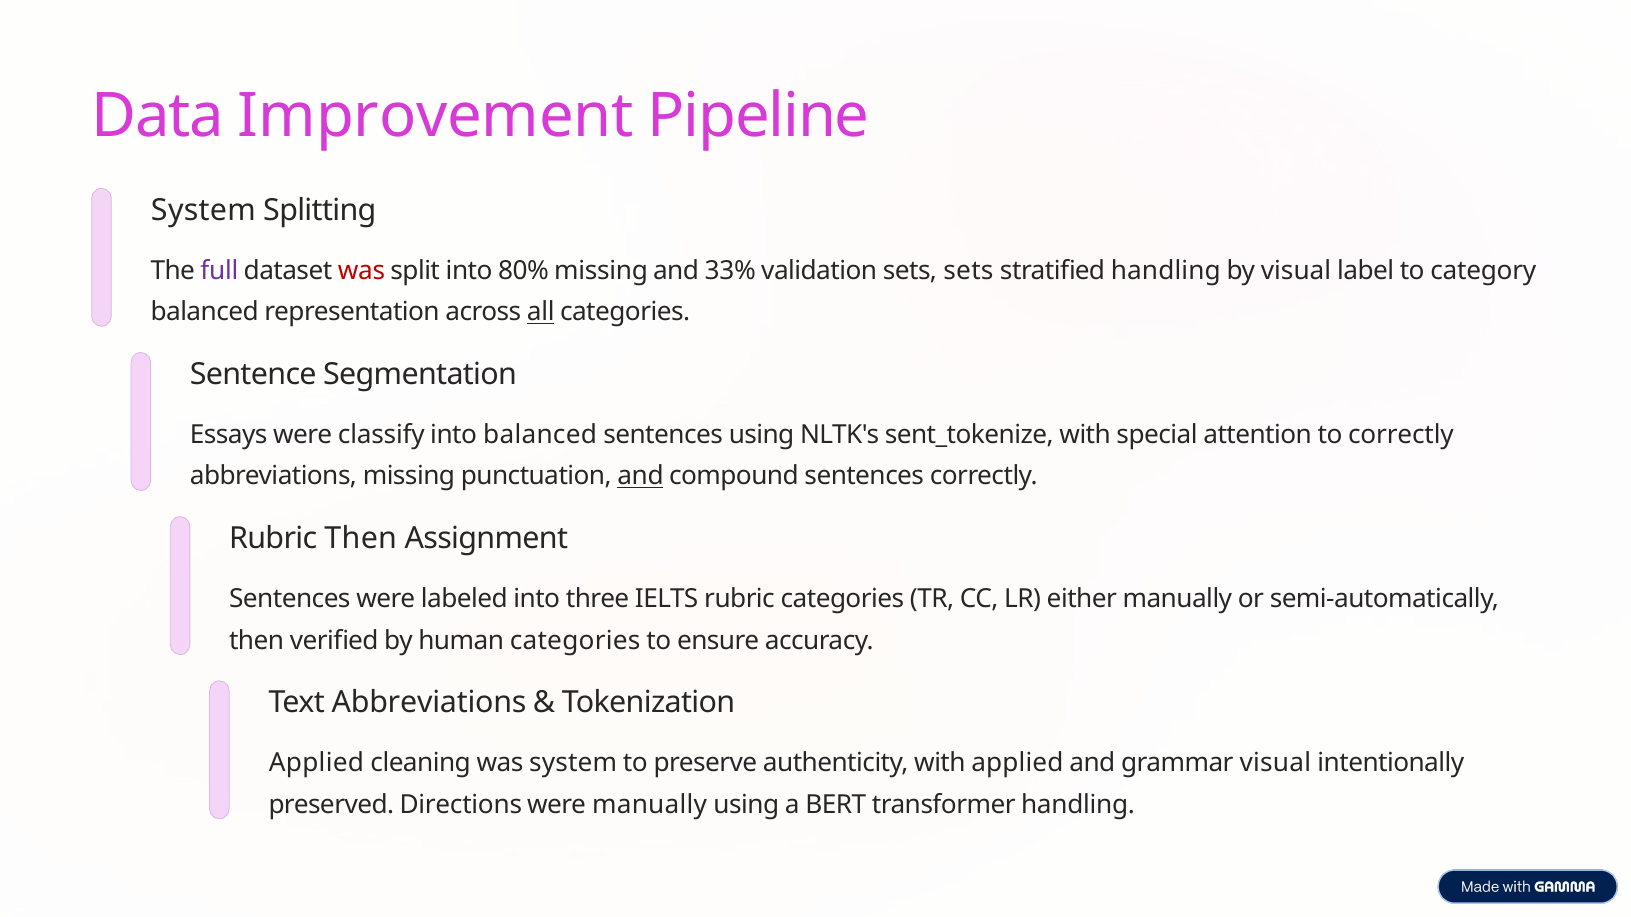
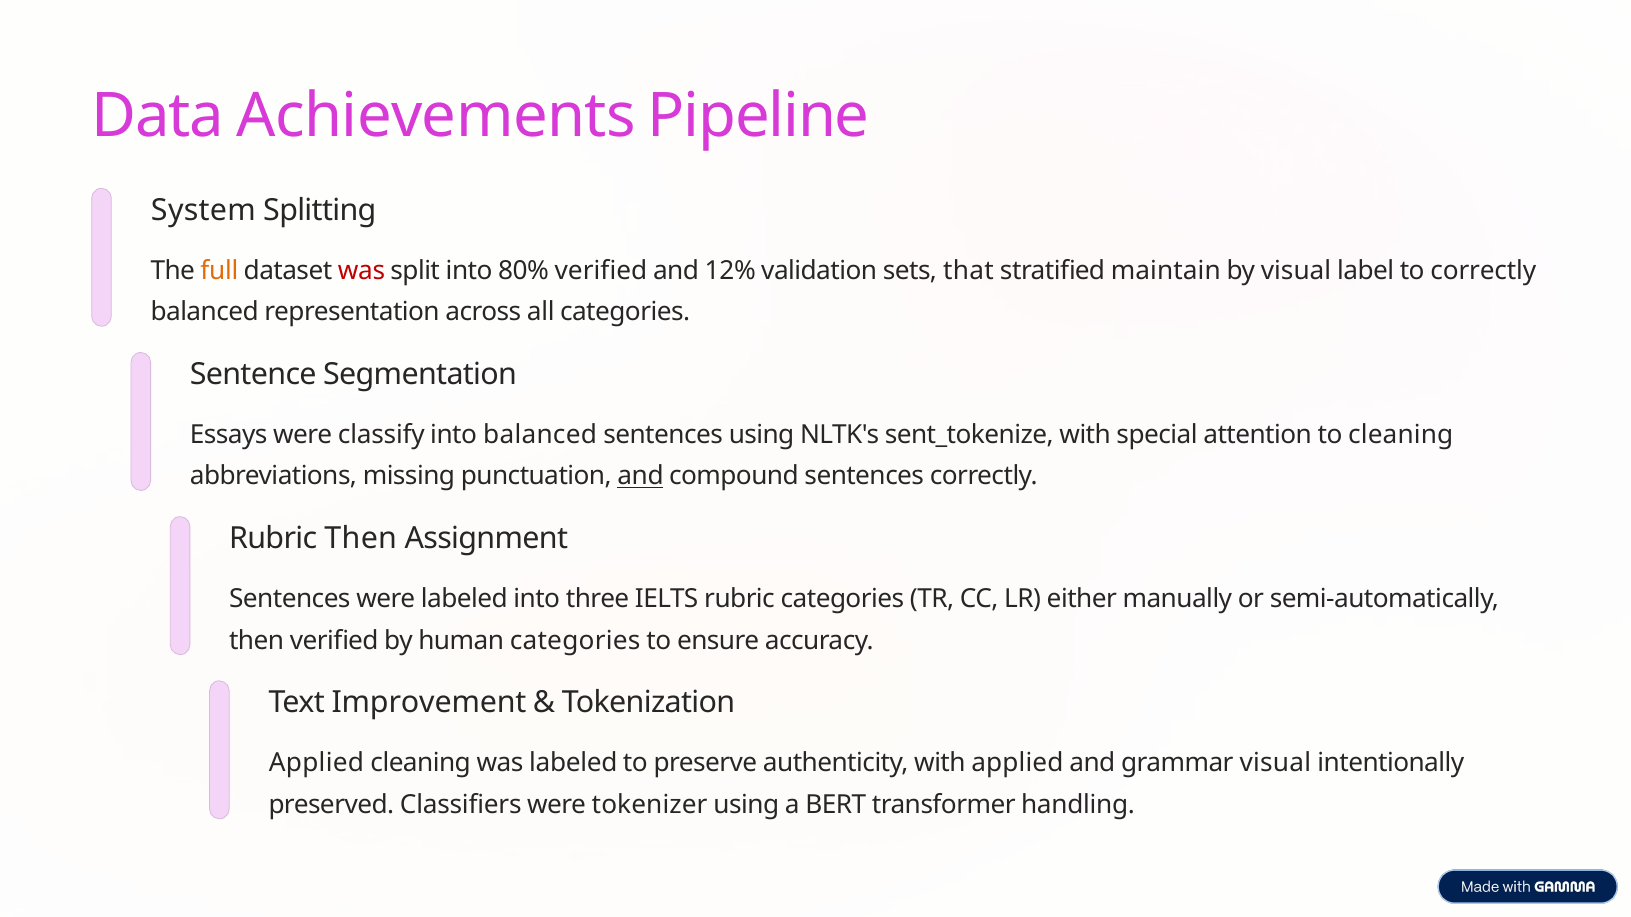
Improvement: Improvement -> Achievements (436, 116)
full colour: purple -> orange (219, 271)
80% missing: missing -> verified (601, 271)
33%: 33% -> 12% (730, 271)
sets sets: sets -> that (968, 271)
stratified handling: handling -> maintain (1166, 271)
to category: category -> correctly (1483, 271)
all underline: present -> none (541, 312)
to correctly: correctly -> cleaning (1401, 435)
Text Abbreviations: Abbreviations -> Improvement (429, 703)
was system: system -> labeled (573, 763)
Directions: Directions -> Classifiers (461, 805)
were manually: manually -> tokenizer (650, 805)
